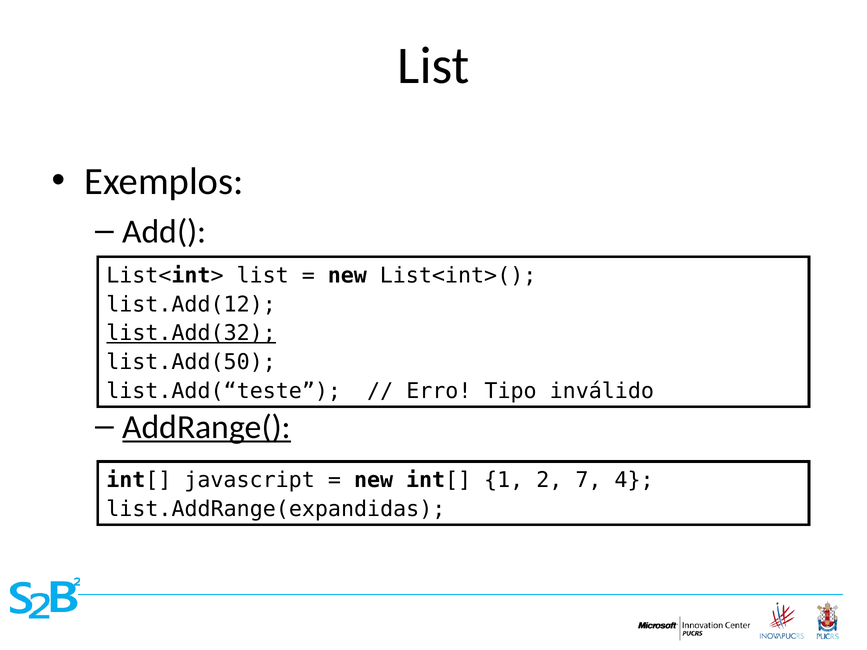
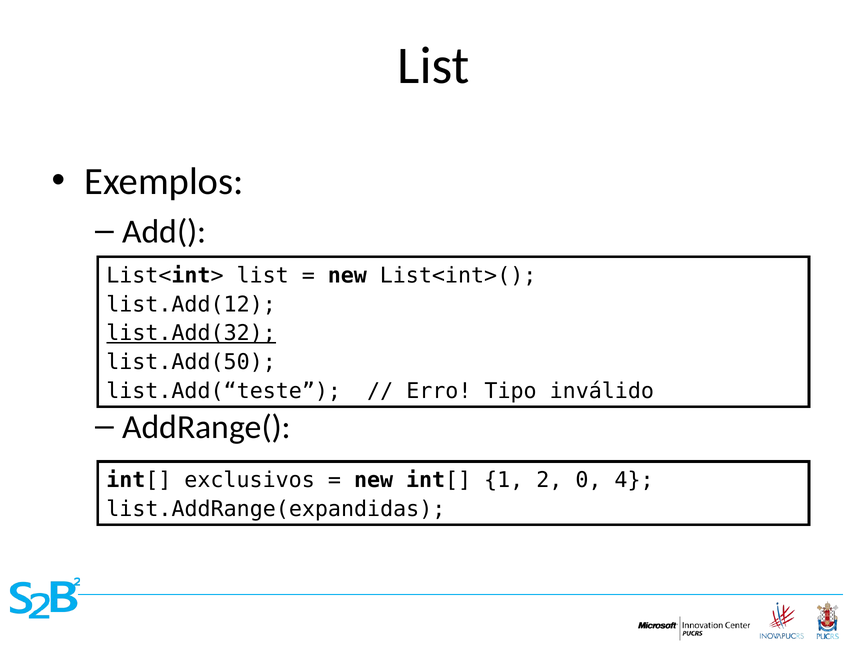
AddRange( underline: present -> none (207, 427)
javascript: javascript -> exclusivos (250, 480)
7: 7 -> 0 (588, 480)
